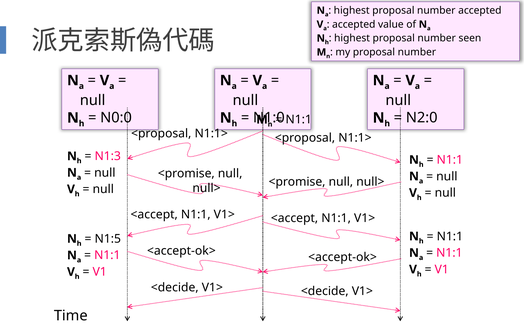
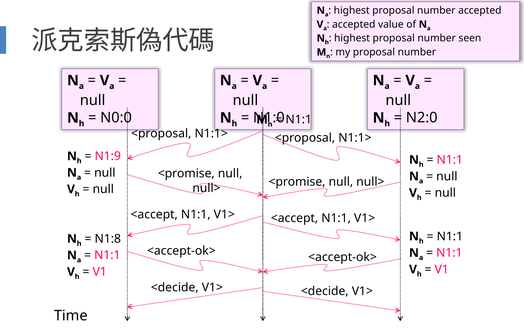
N1:3: N1:3 -> N1:9 (108, 156)
N1:5: N1:5 -> N1:8 (108, 238)
